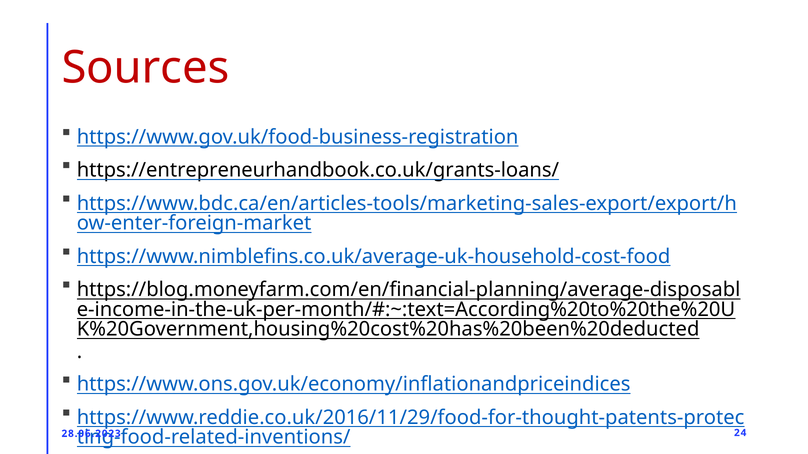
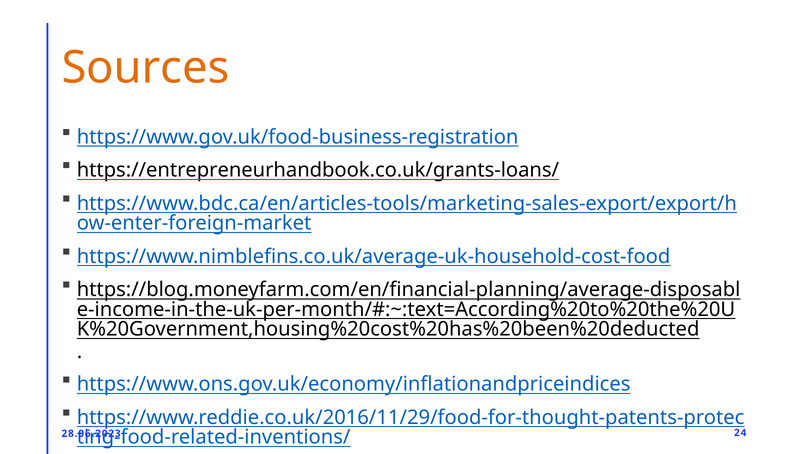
Sources colour: red -> orange (145, 68)
